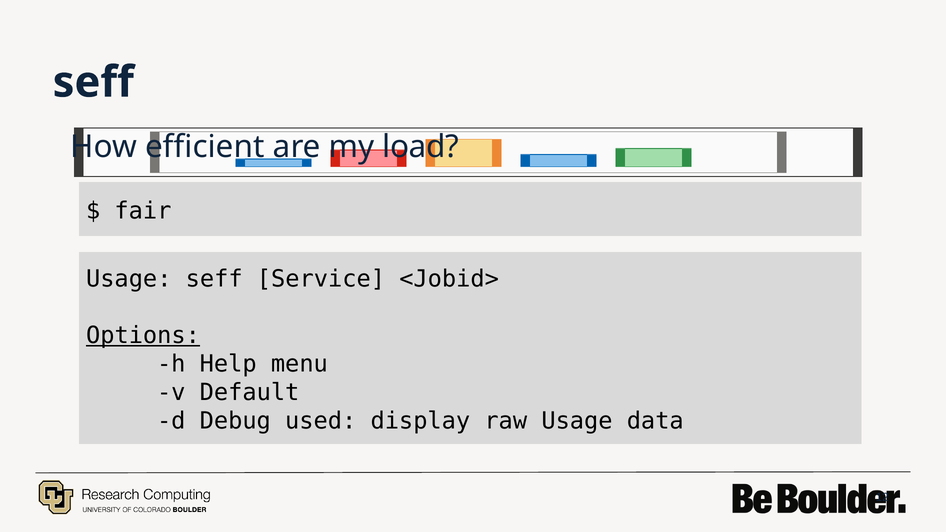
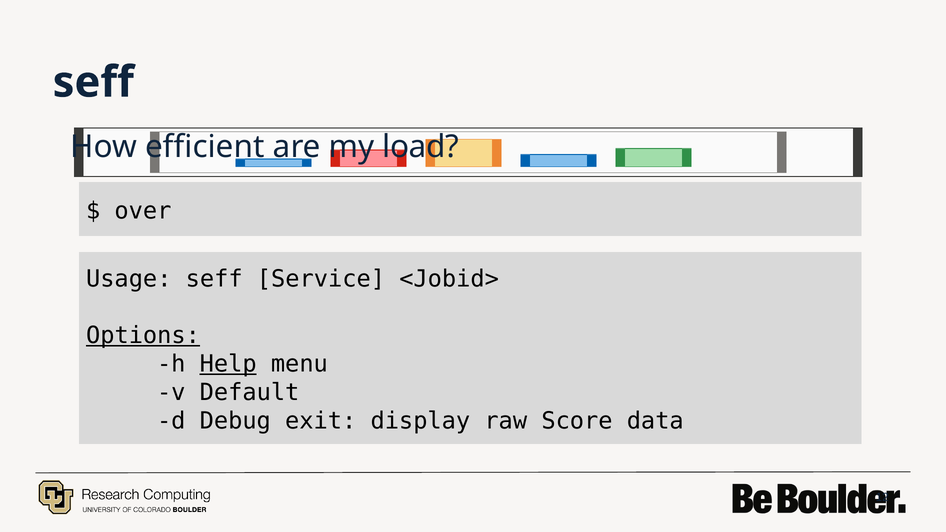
fair: fair -> over (143, 211)
Help underline: none -> present (228, 364)
used: used -> exit (321, 421)
raw Usage: Usage -> Score (577, 421)
